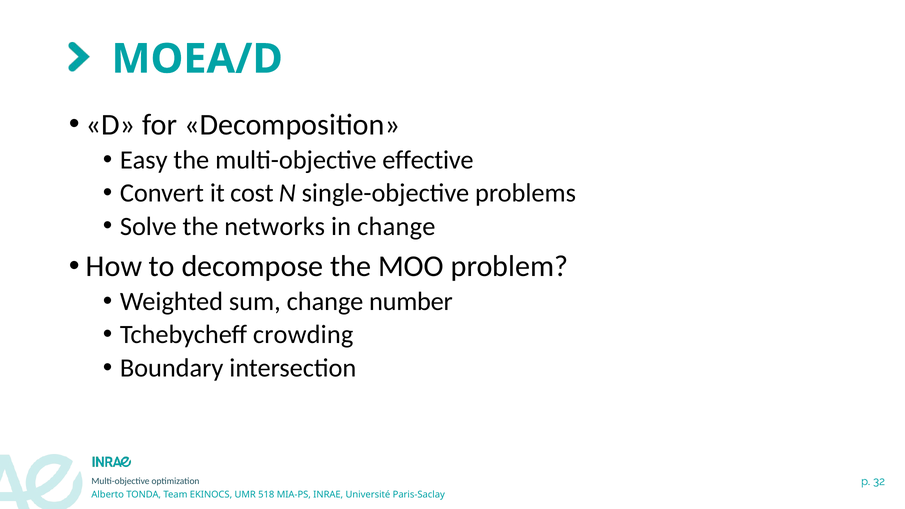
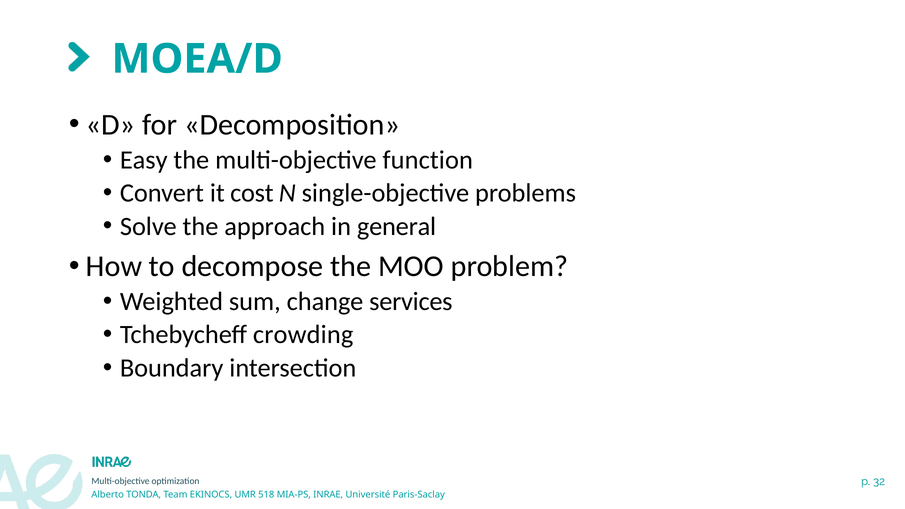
effective: effective -> function (428, 160)
networks: networks -> approach (275, 226)
in change: change -> general (397, 226)
number: number -> services (411, 302)
